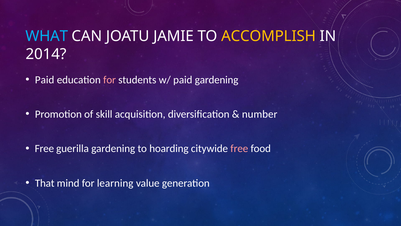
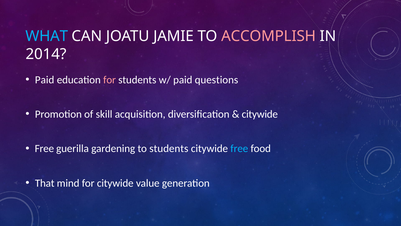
ACCOMPLISH colour: yellow -> pink (269, 36)
paid gardening: gardening -> questions (217, 80)
number: number -> citywide (260, 114)
to hoarding: hoarding -> students (169, 148)
free colour: pink -> light blue (239, 148)
for learning: learning -> citywide (115, 183)
